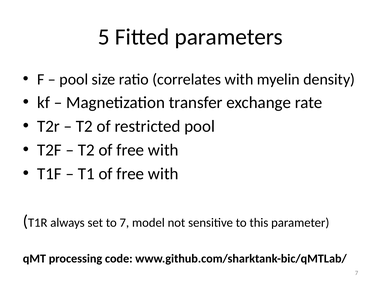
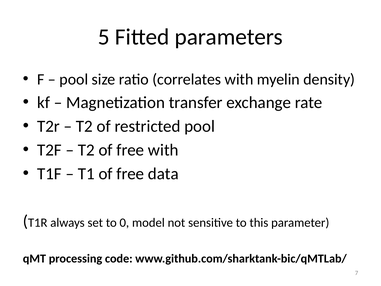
T1 of free with: with -> data (163, 174)
to 7: 7 -> 0 (124, 222)
